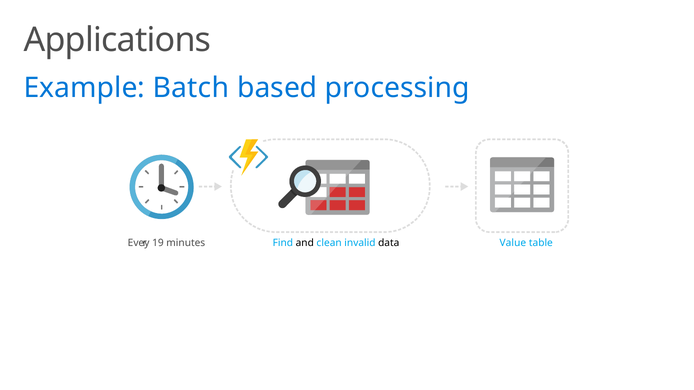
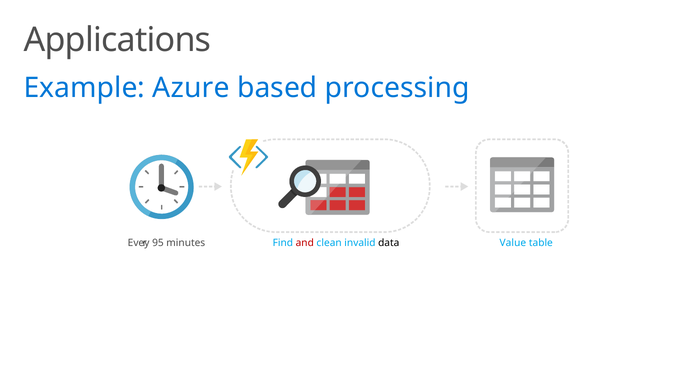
Batch: Batch -> Azure (191, 88)
19: 19 -> 95 (158, 243)
and colour: black -> red (305, 243)
